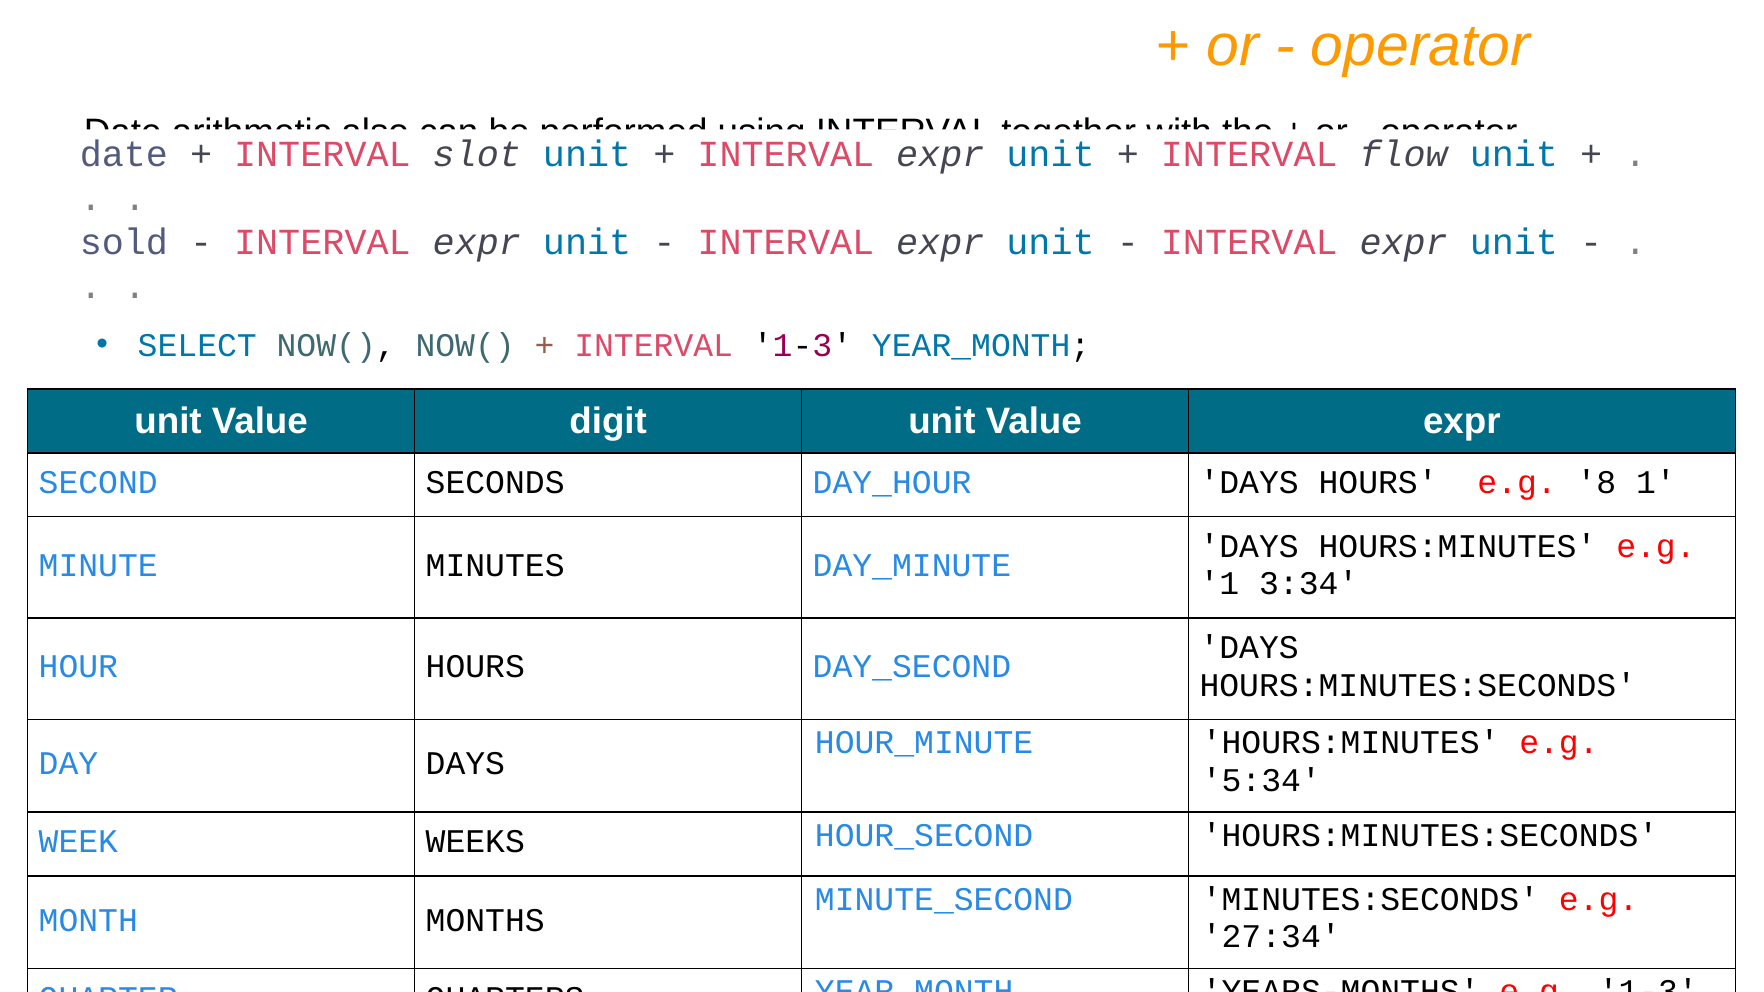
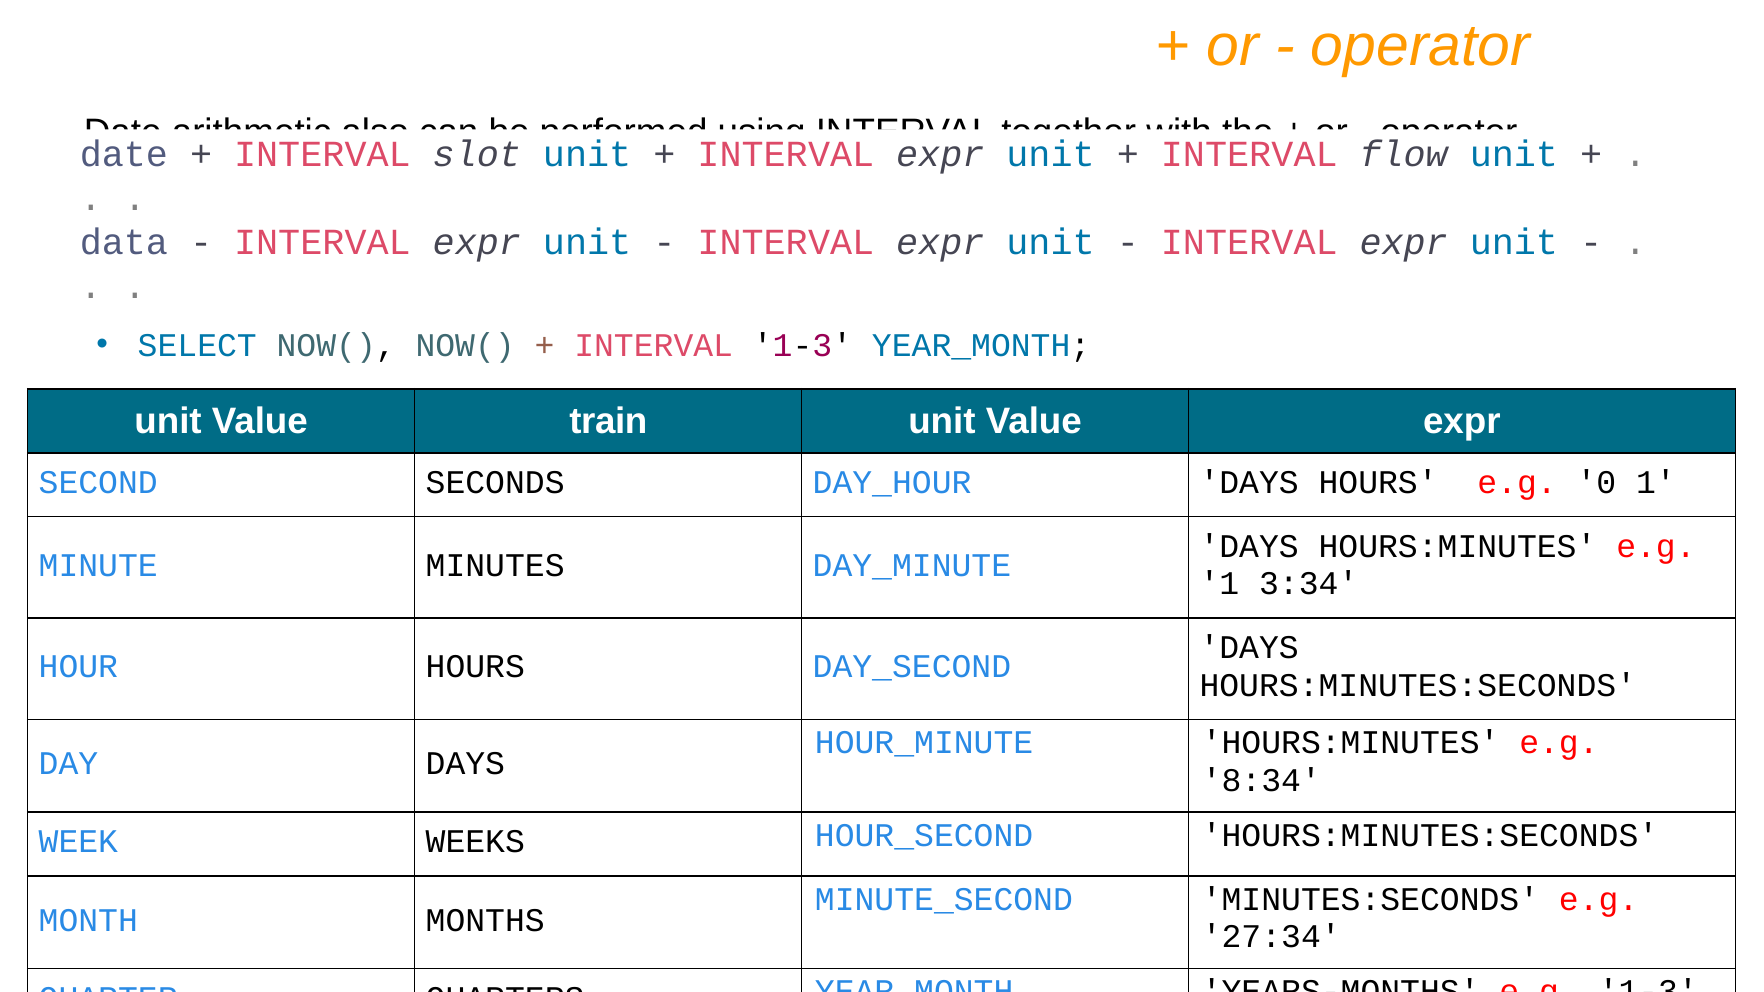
sold: sold -> data (124, 242)
digit: digit -> train (608, 421)
8: 8 -> 0 (1596, 483)
5:34: 5:34 -> 8:34 (1261, 780)
